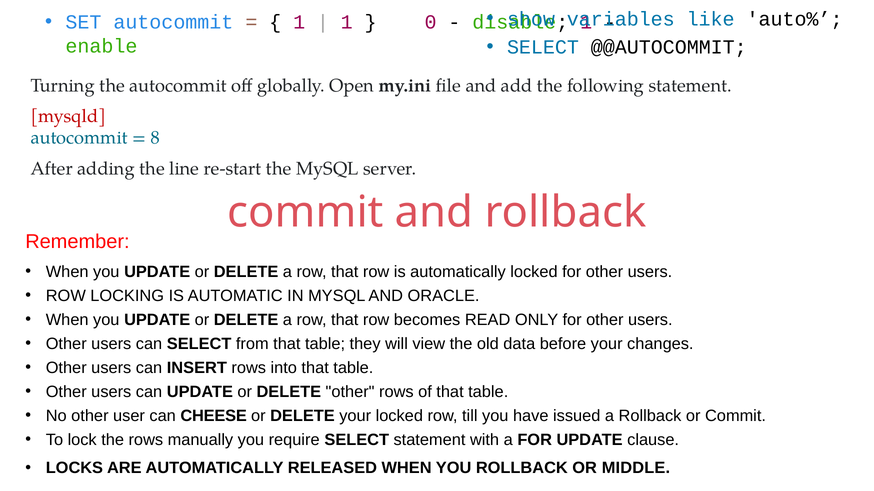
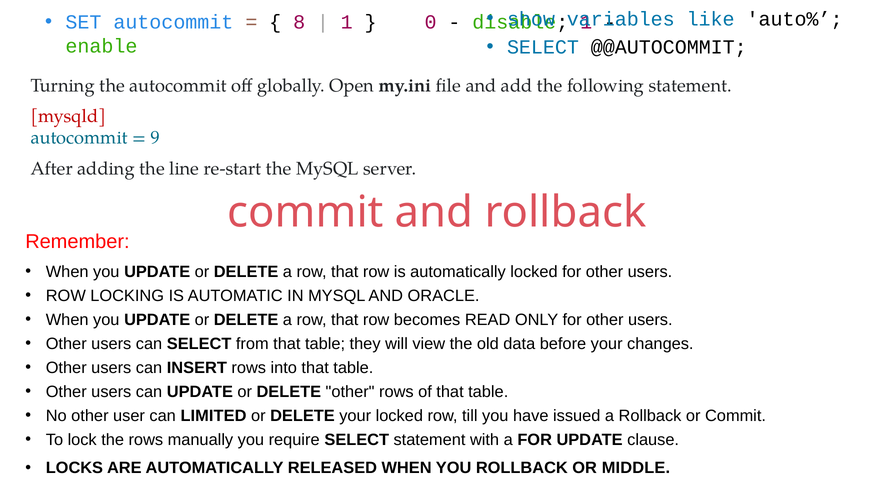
1: 1 -> 8 (299, 22)
8: 8 -> 9 (155, 138)
CHEESE: CHEESE -> LIMITED (214, 416)
